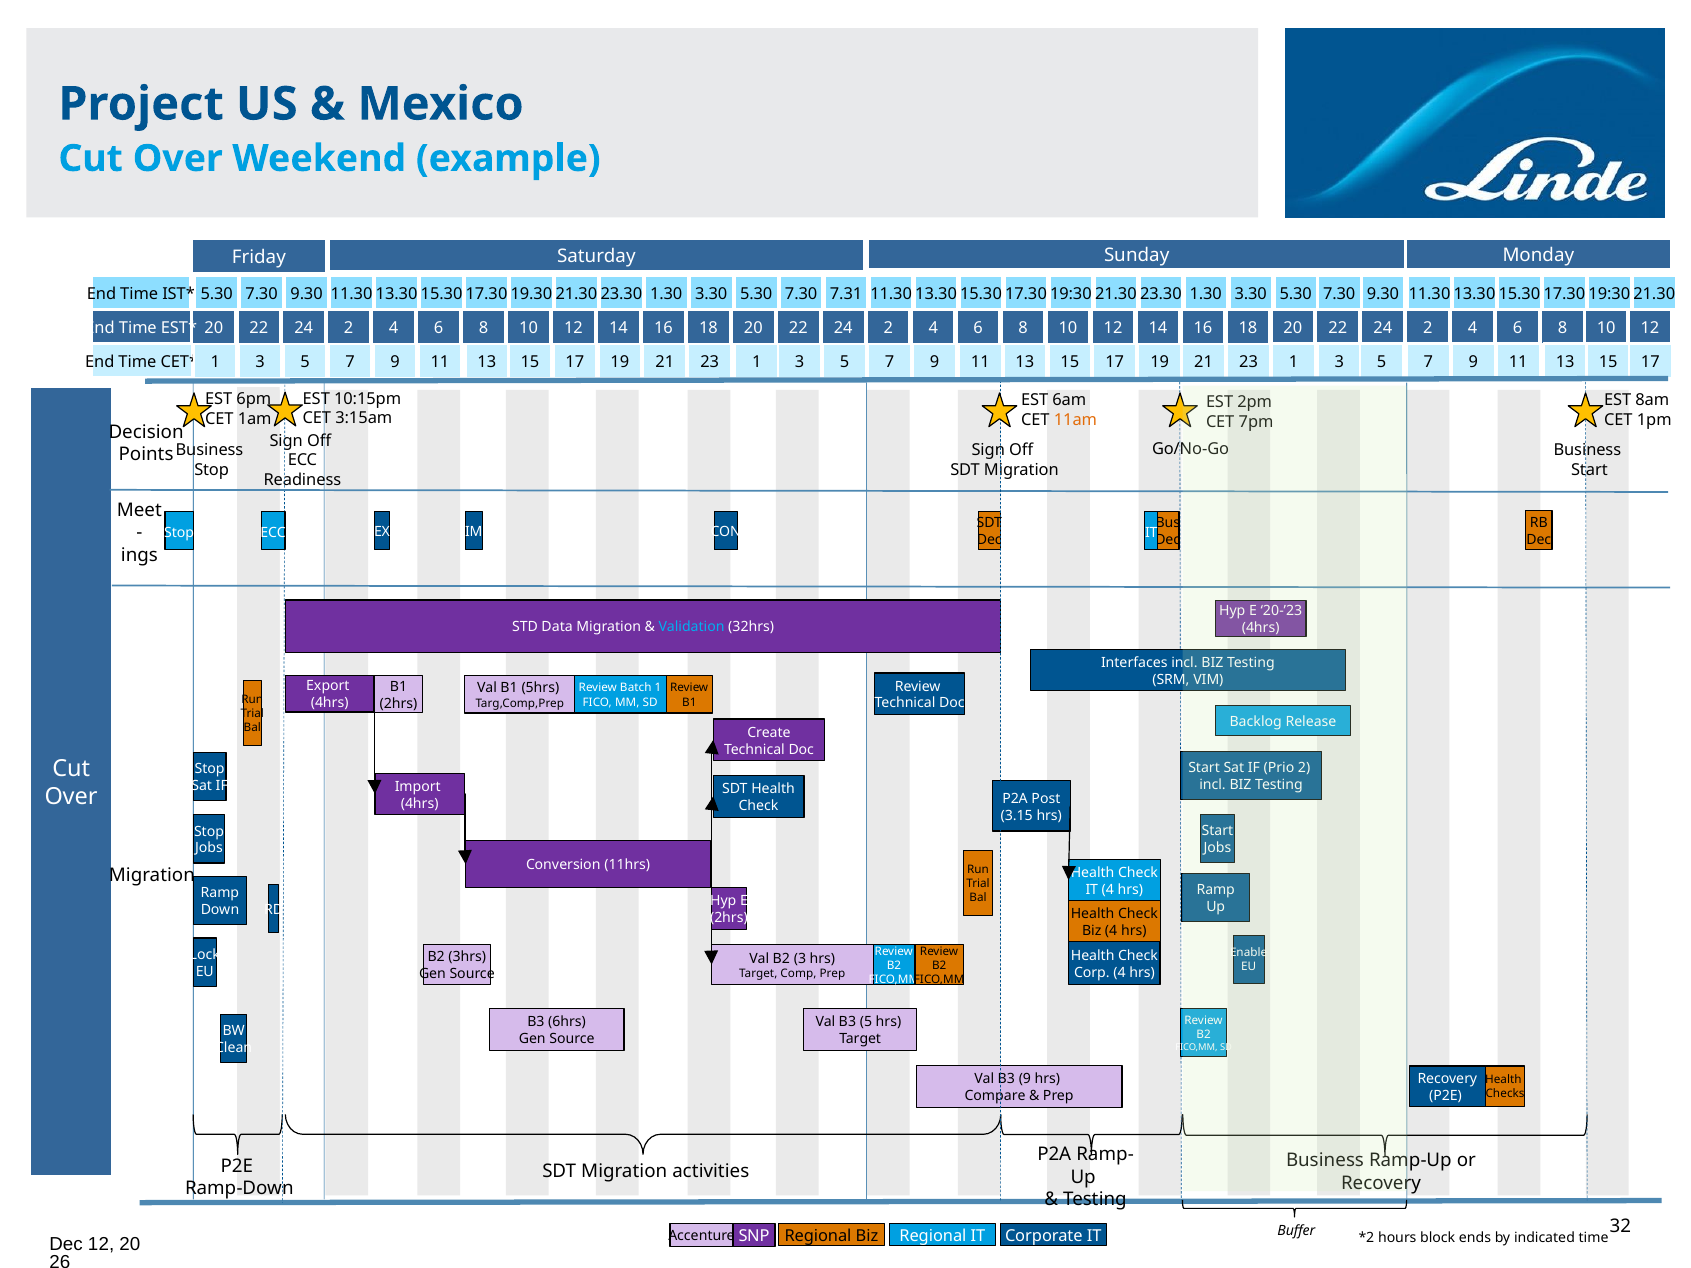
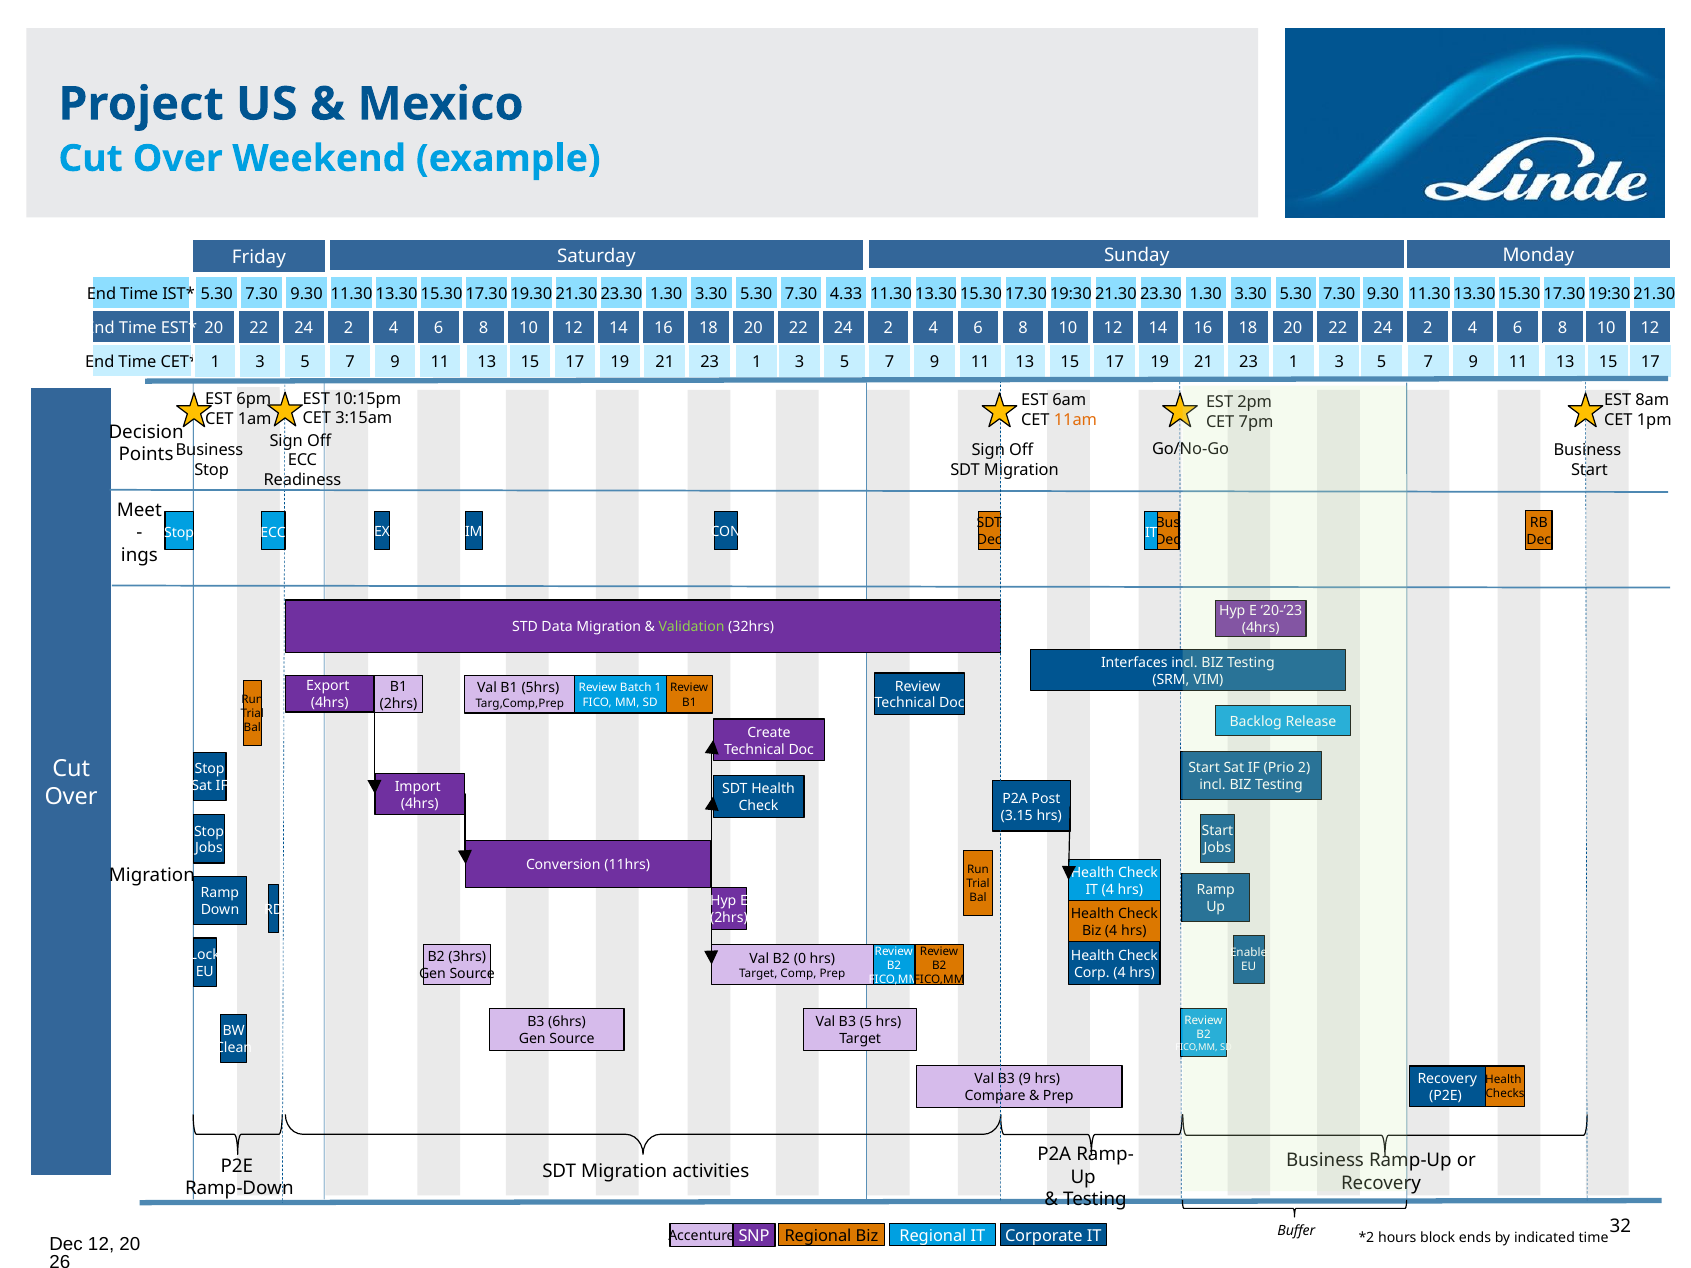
7.31: 7.31 -> 4.33 (846, 294)
Validation colour: light blue -> light green (692, 627)
B2 3: 3 -> 0 (800, 959)
